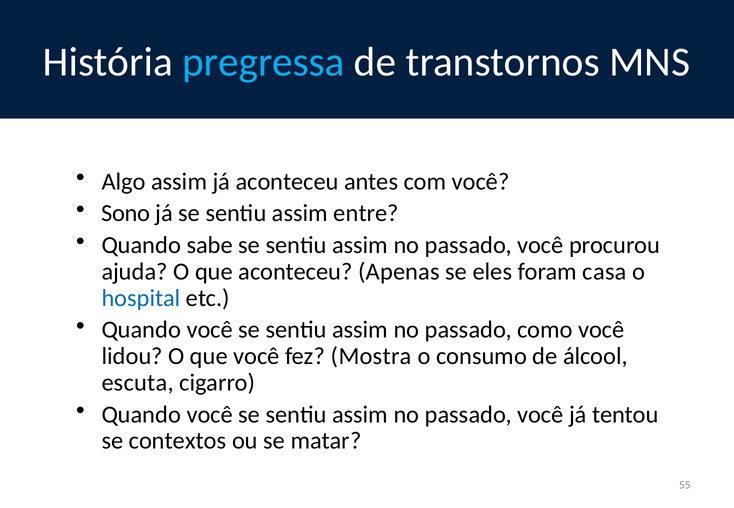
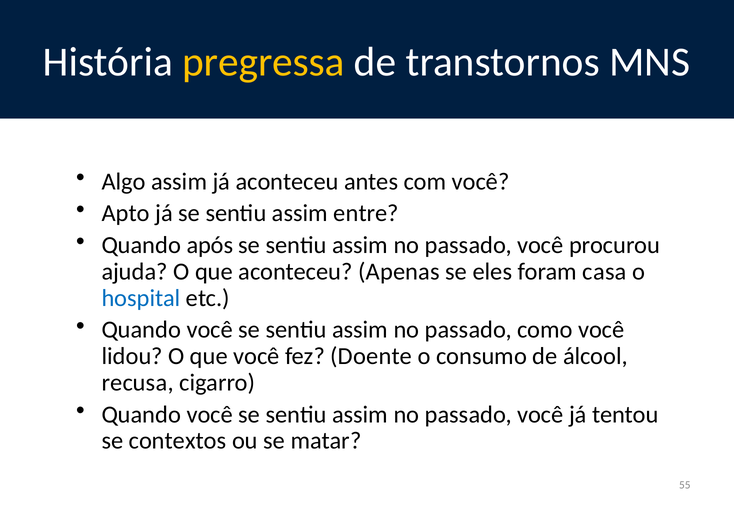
pregressa colour: light blue -> yellow (264, 62)
Sono: Sono -> Apto (126, 213)
sabe: sabe -> após (210, 245)
Mostra: Mostra -> Doente (371, 356)
escuta: escuta -> recusa (138, 383)
